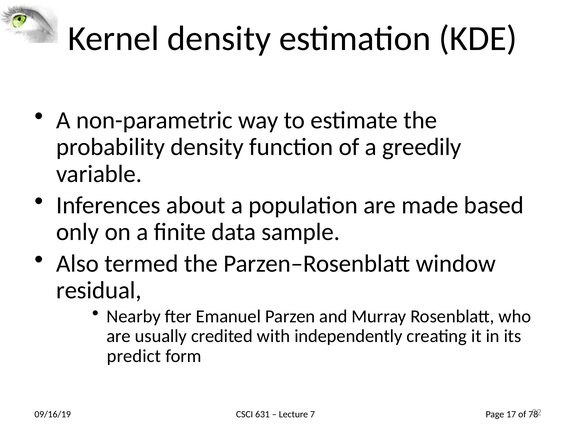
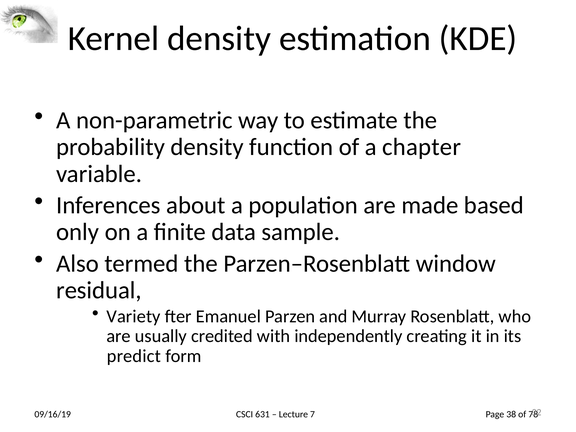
greedily: greedily -> chapter (422, 147)
Nearby: Nearby -> Variety (134, 316)
17: 17 -> 38 (511, 414)
